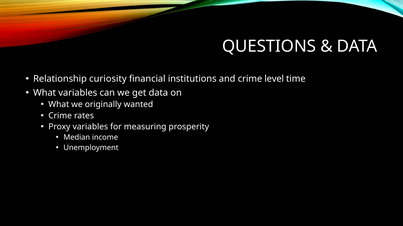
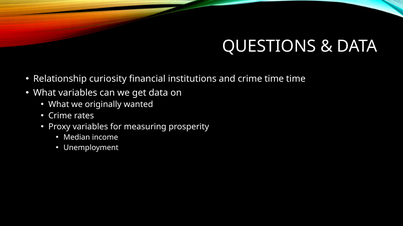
crime level: level -> time (274, 79)
